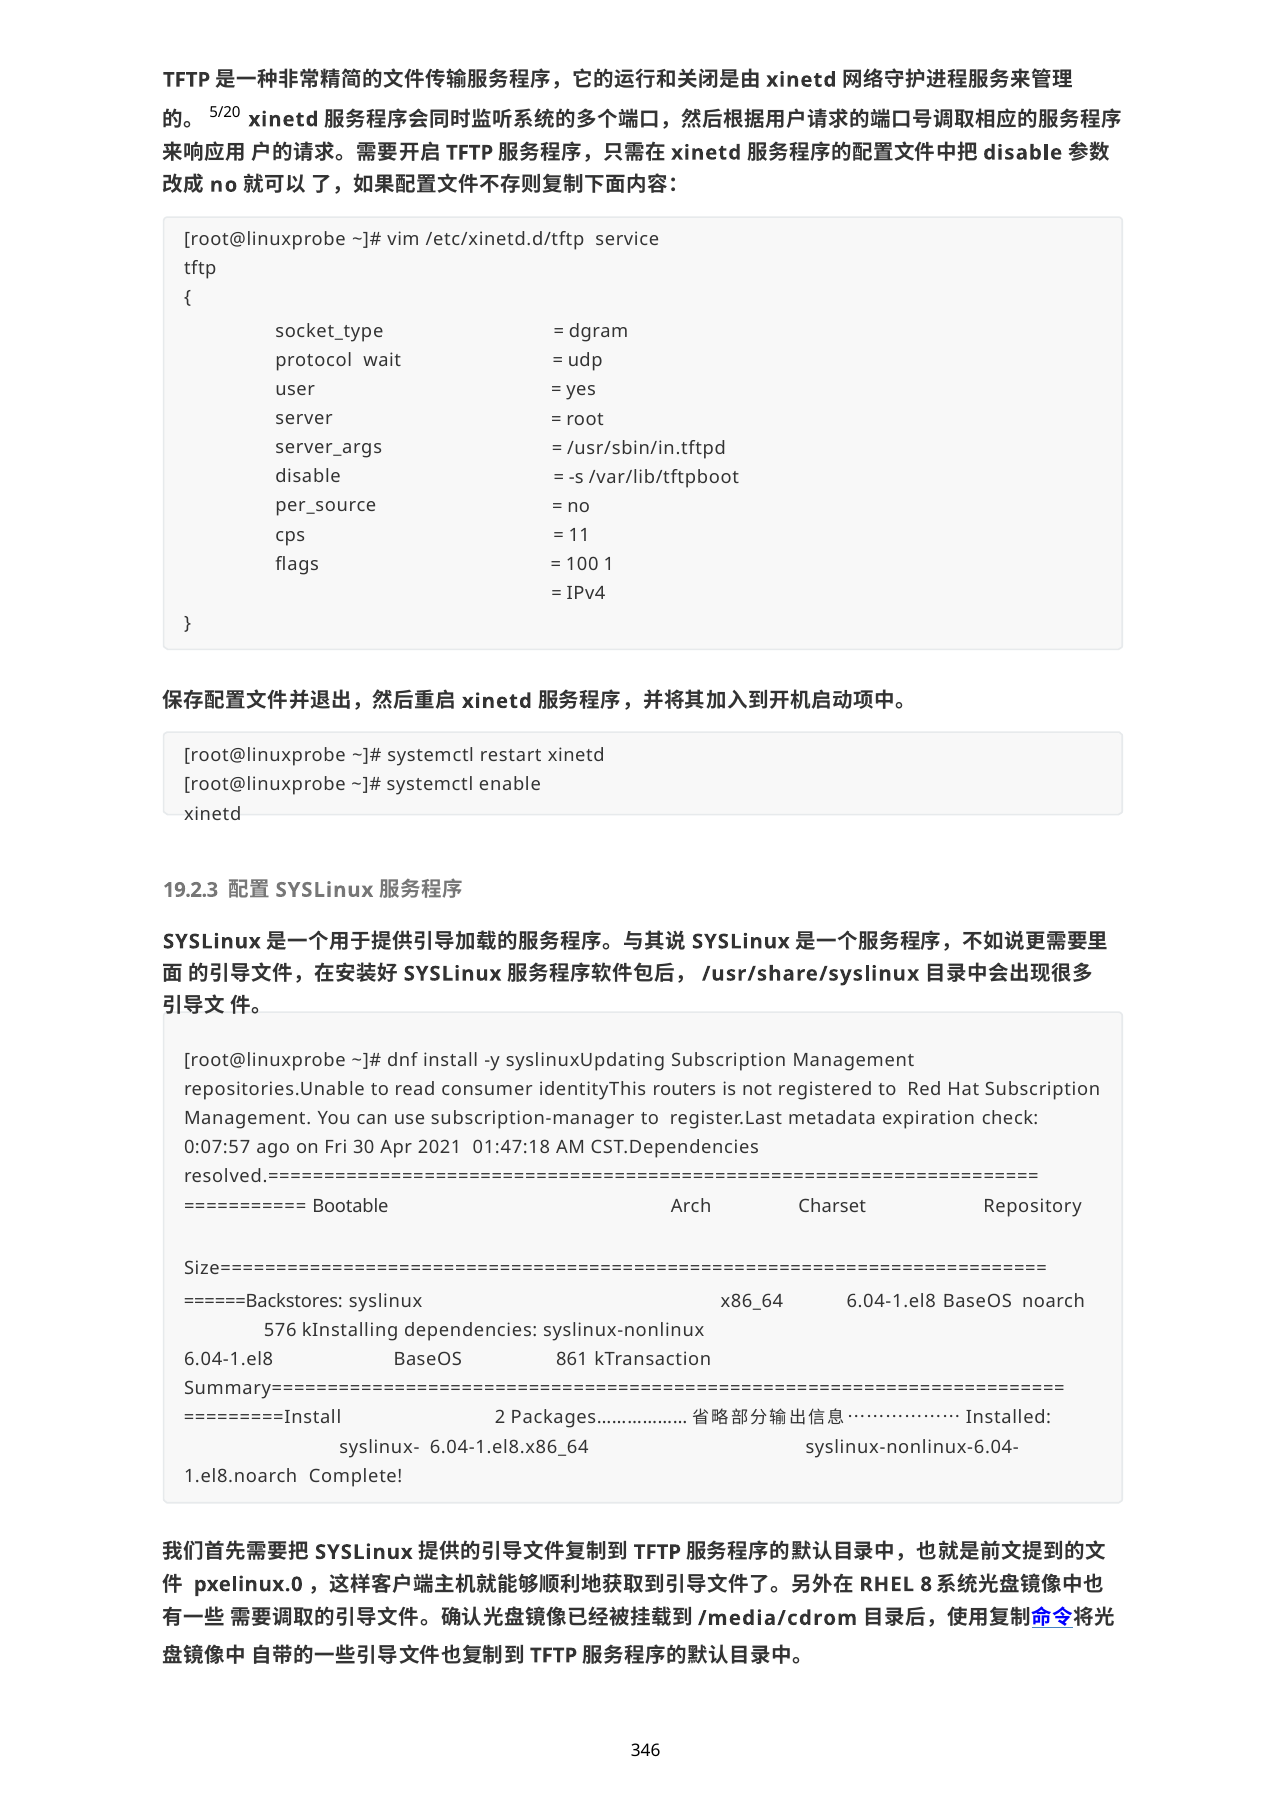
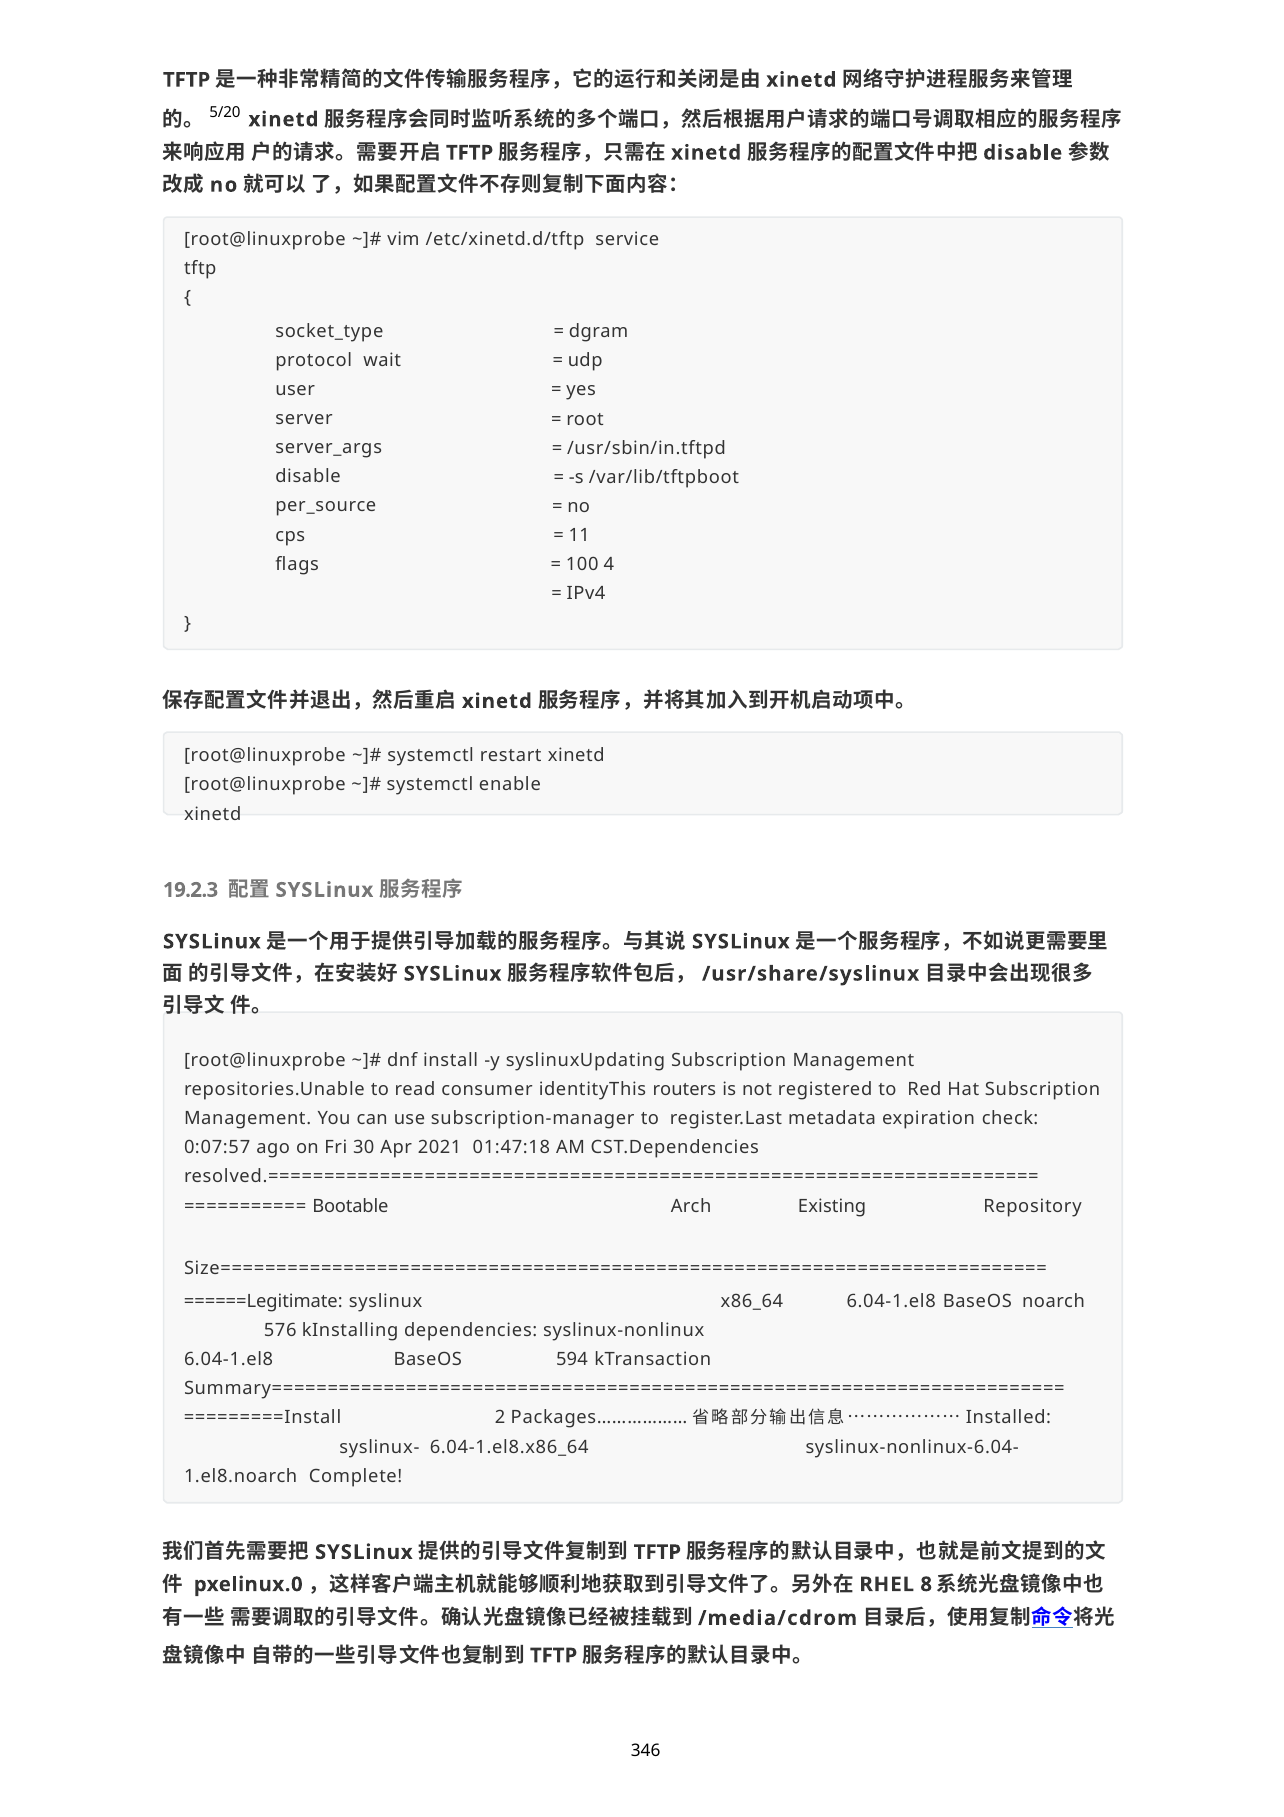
1: 1 -> 4 (609, 565)
Charset: Charset -> Existing (832, 1206)
======Backstores: ======Backstores -> ======Legitimate (263, 1302)
861: 861 -> 594 (572, 1360)
